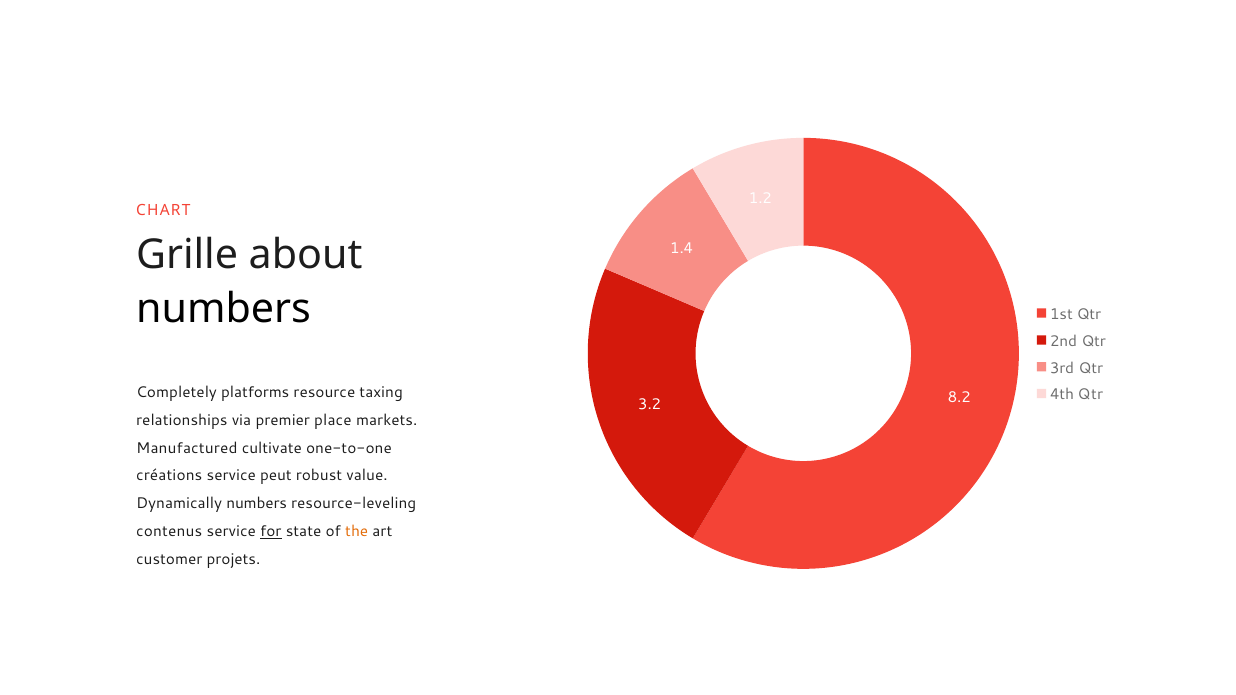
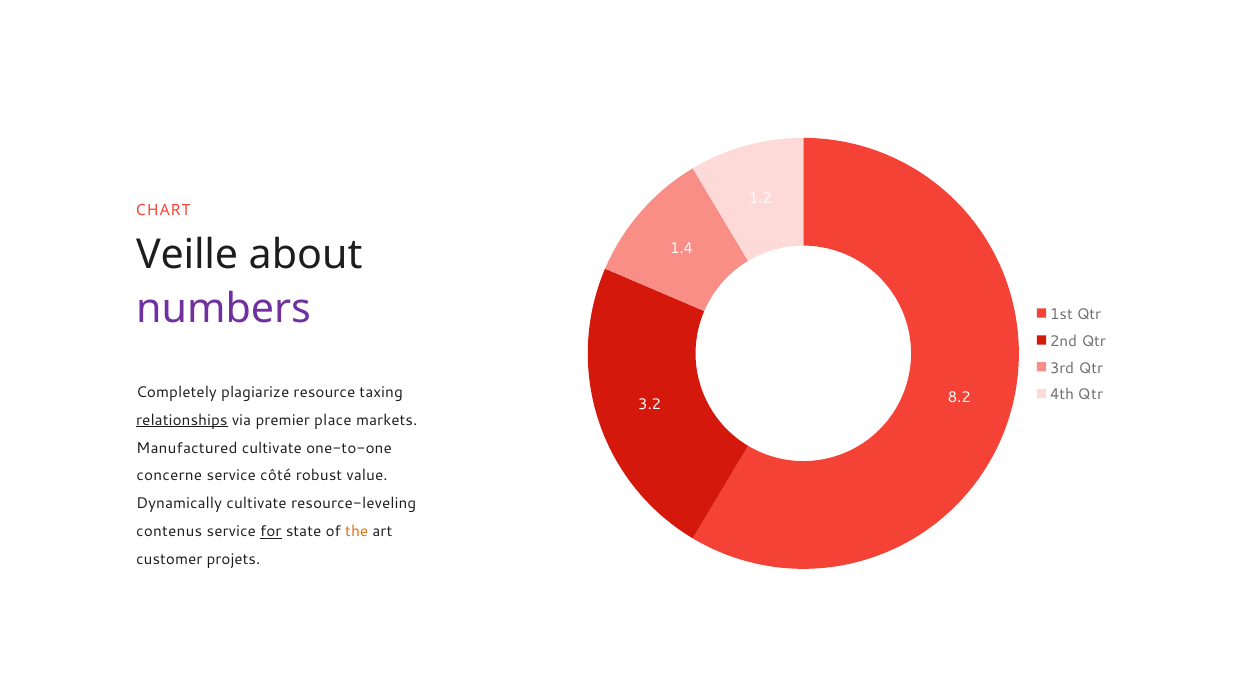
Grille: Grille -> Veille (187, 255)
numbers colour: black -> purple (224, 309)
platforms: platforms -> plagiarize (255, 393)
relationships underline: none -> present (182, 420)
créations: créations -> concerne (169, 476)
peut: peut -> côté (276, 476)
Dynamically numbers: numbers -> cultivate (257, 504)
